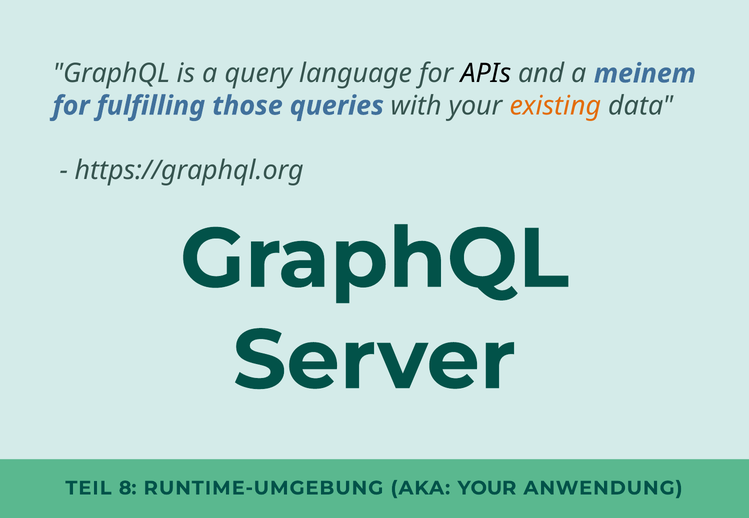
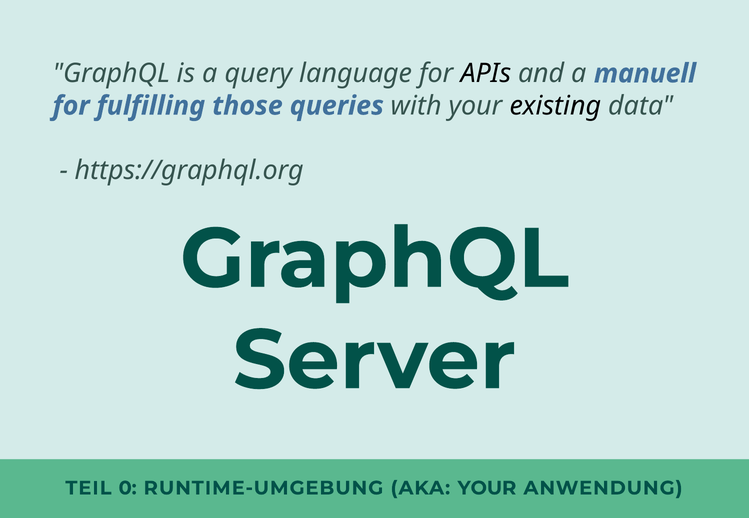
meinem: meinem -> manuell (645, 74)
existing colour: orange -> black (555, 106)
8: 8 -> 0 (128, 489)
